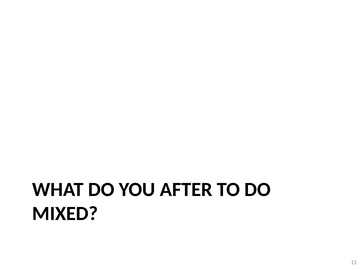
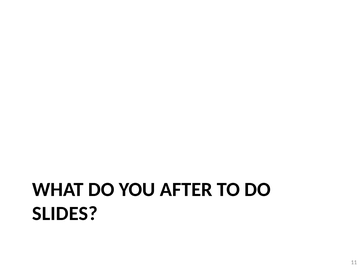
MIXED: MIXED -> SLIDES (65, 214)
